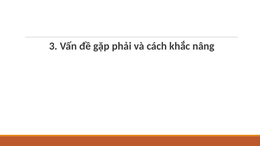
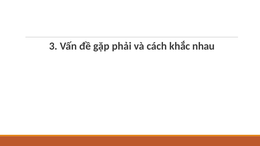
nâng: nâng -> nhau (204, 46)
